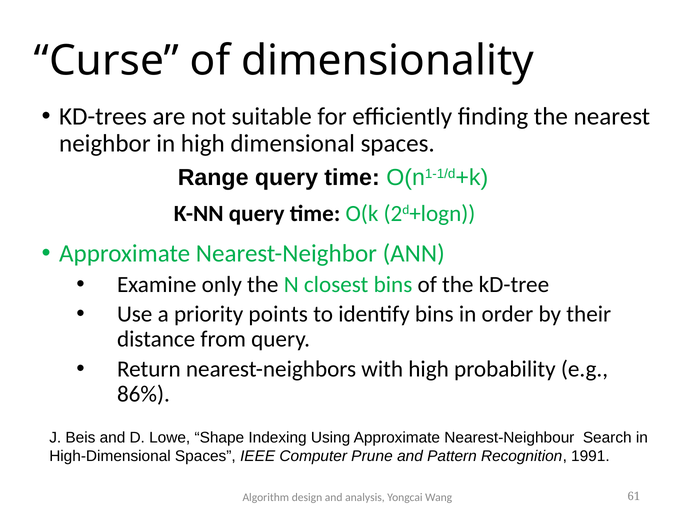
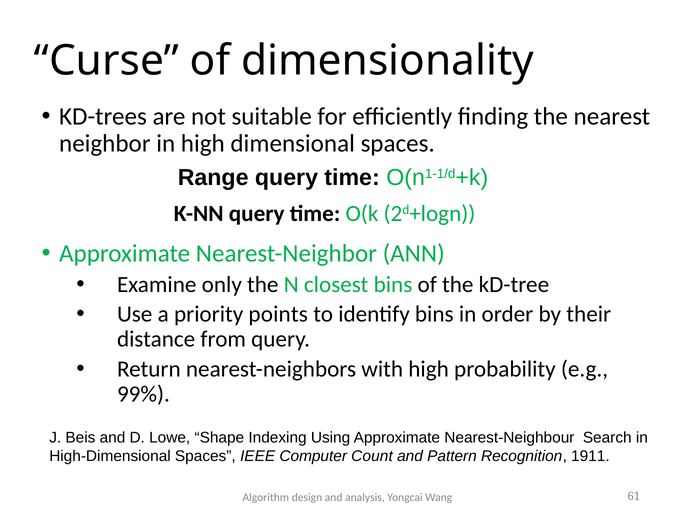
86%: 86% -> 99% (143, 394)
Prune: Prune -> Count (372, 456)
1991: 1991 -> 1911 (590, 456)
